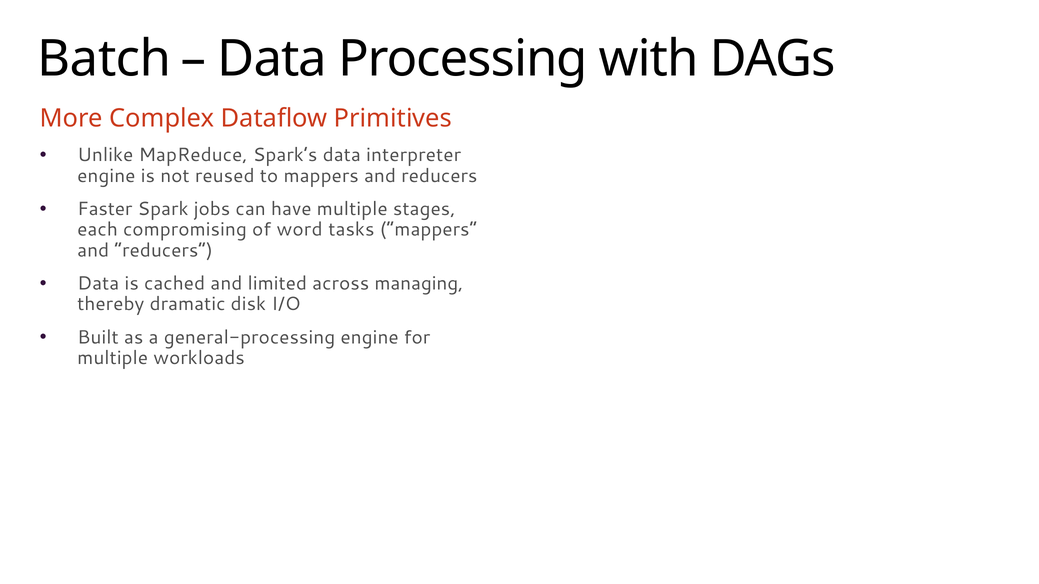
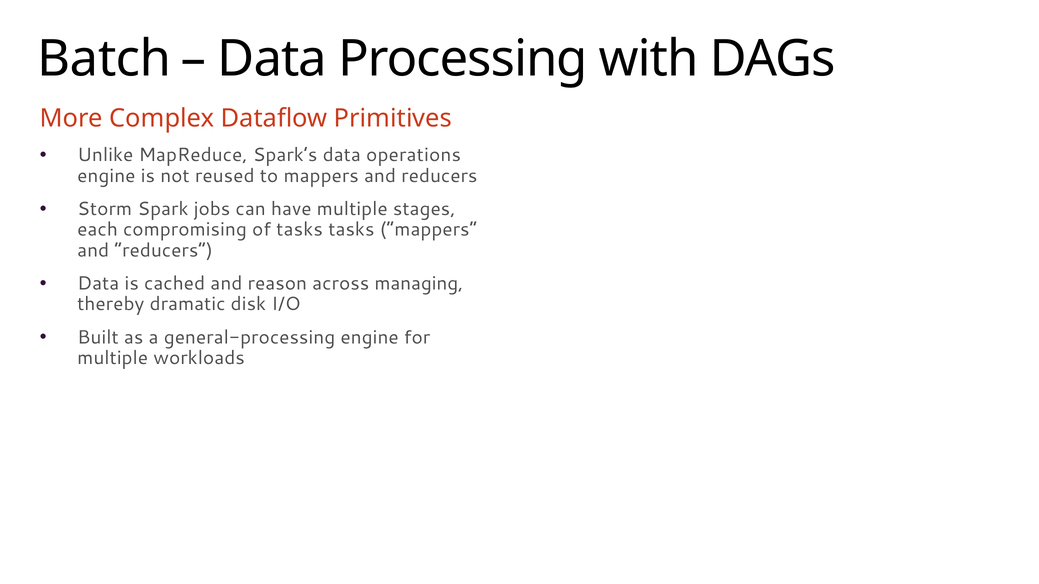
interpreter: interpreter -> operations (414, 155)
Faster: Faster -> Storm (105, 209)
of word: word -> tasks (300, 230)
limited: limited -> reason (277, 284)
